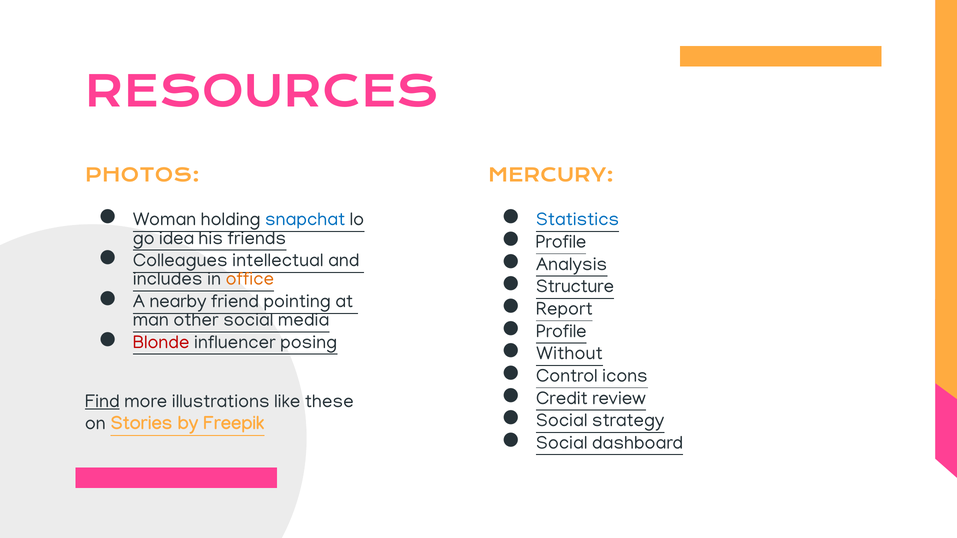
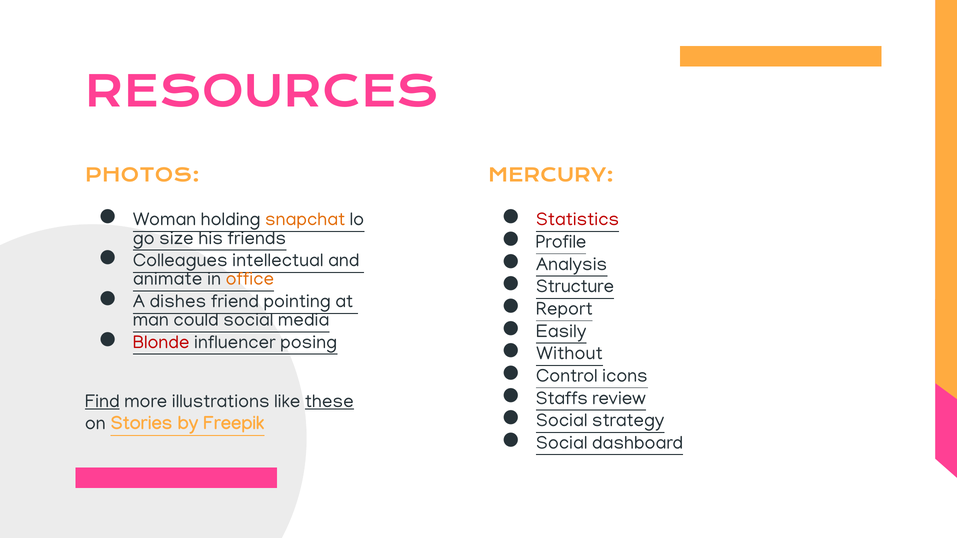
snapchat colour: blue -> orange (305, 219)
Statistics colour: blue -> red (578, 219)
idea: idea -> size (176, 238)
includes: includes -> animate (168, 279)
nearby: nearby -> dishes (178, 301)
other: other -> could (196, 320)
Profile: Profile -> Easily (561, 331)
Credit: Credit -> Staffs (562, 398)
these underline: none -> present (329, 401)
